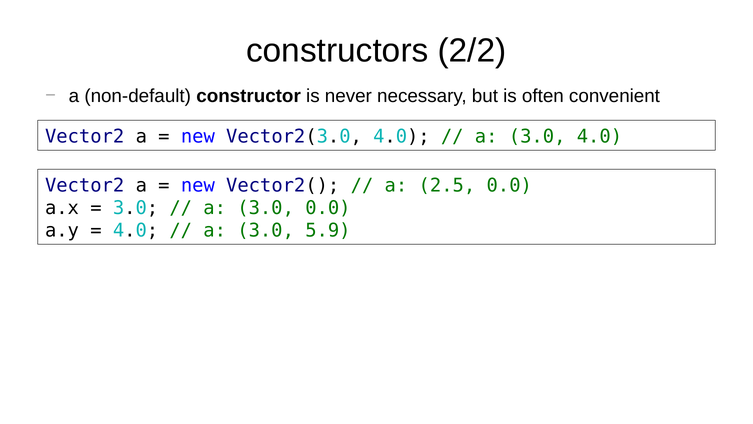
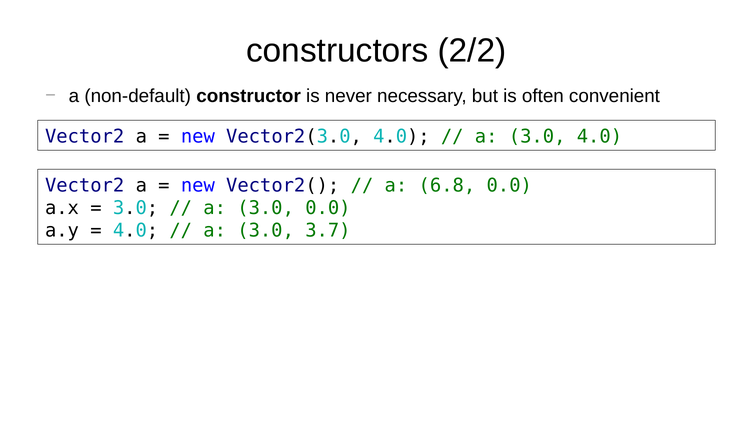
2.5: 2.5 -> 6.8 (447, 185)
5.9: 5.9 -> 3.7 (328, 230)
